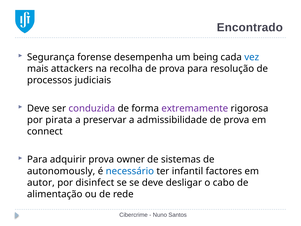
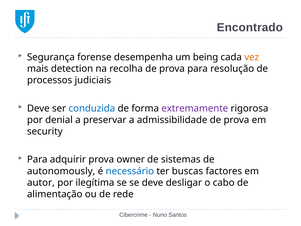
vez colour: blue -> orange (252, 57)
attackers: attackers -> detection (72, 69)
conduzida colour: purple -> blue (92, 108)
pirata: pirata -> denial (59, 120)
connect: connect -> security (45, 131)
infantil: infantil -> buscas (187, 171)
disinfect: disinfect -> ilegítima (95, 182)
